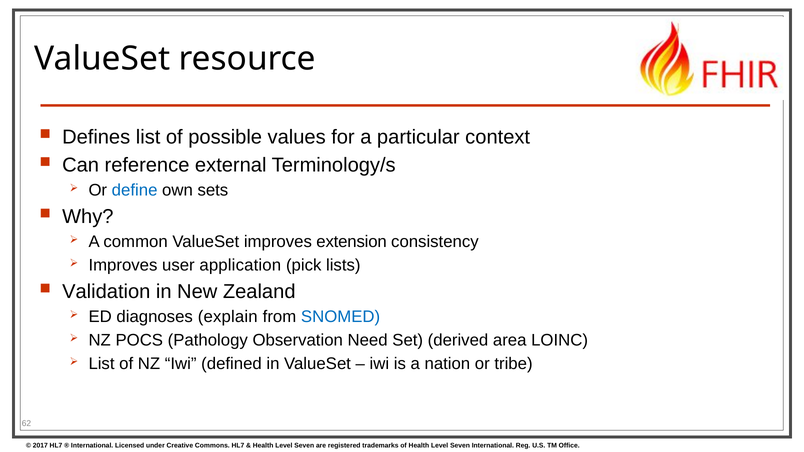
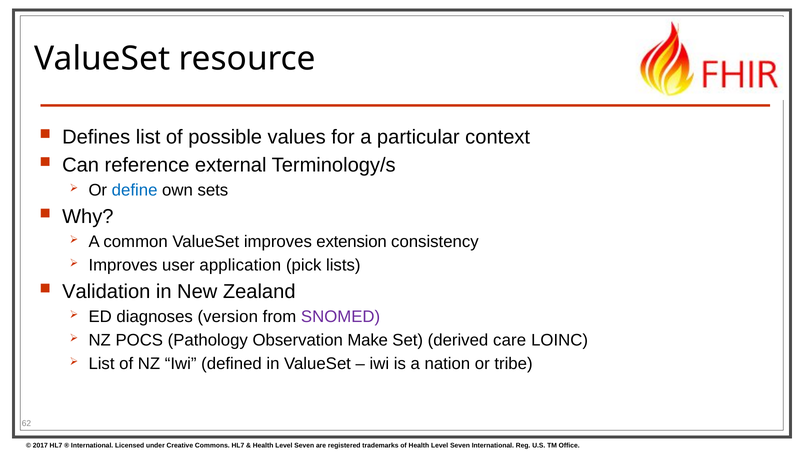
explain: explain -> version (228, 317)
SNOMED colour: blue -> purple (341, 317)
Need: Need -> Make (368, 341)
area: area -> care (510, 341)
